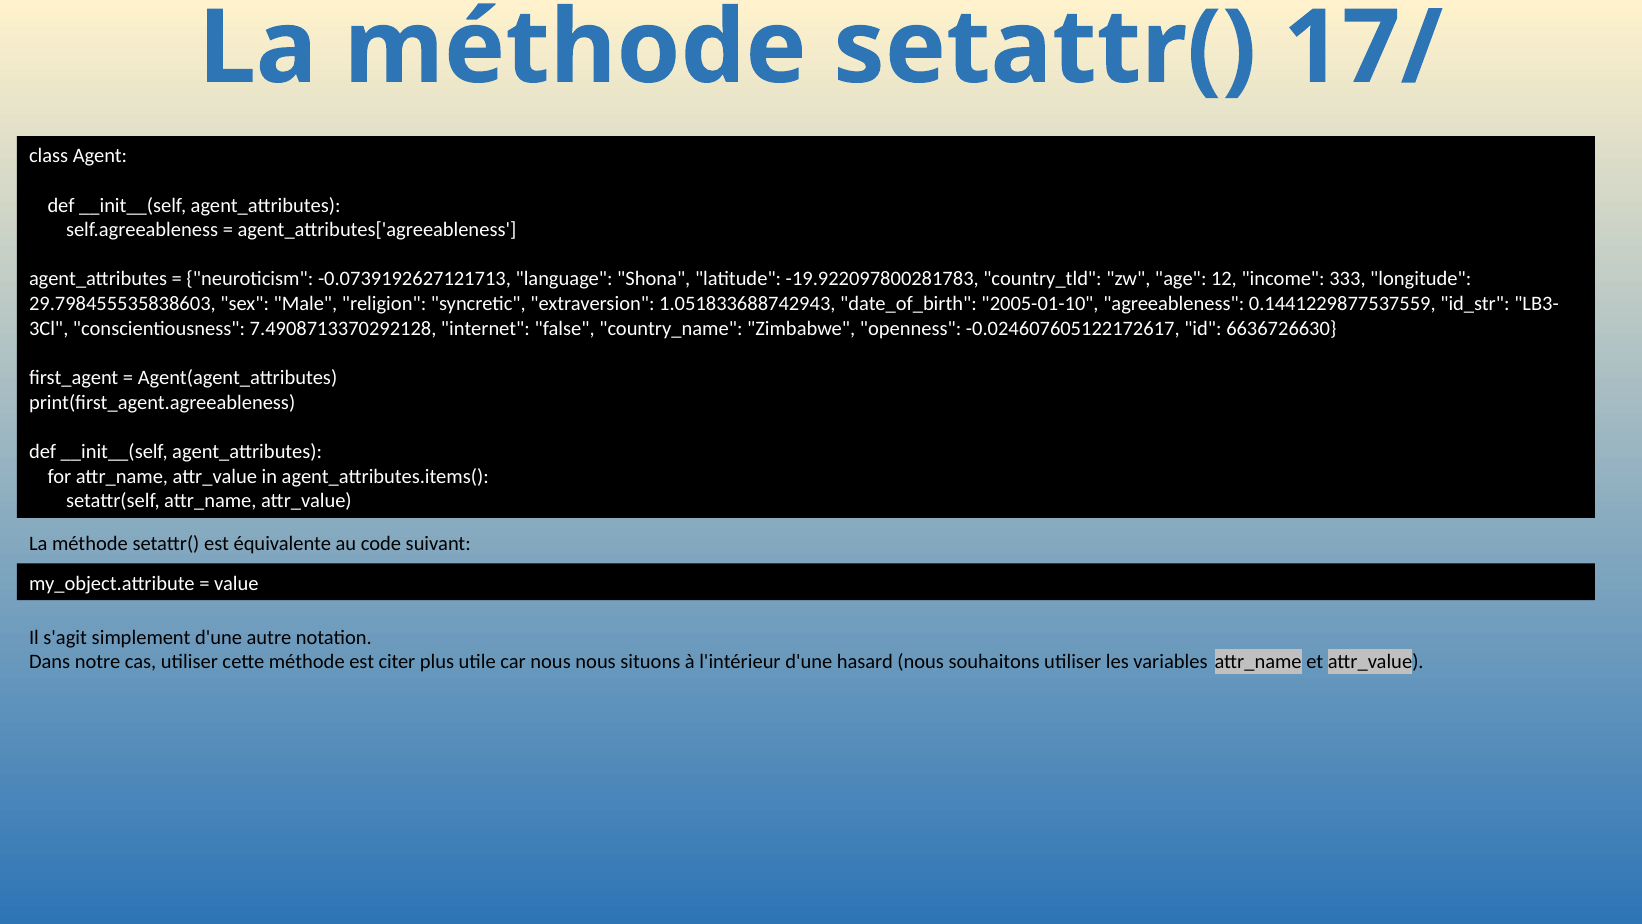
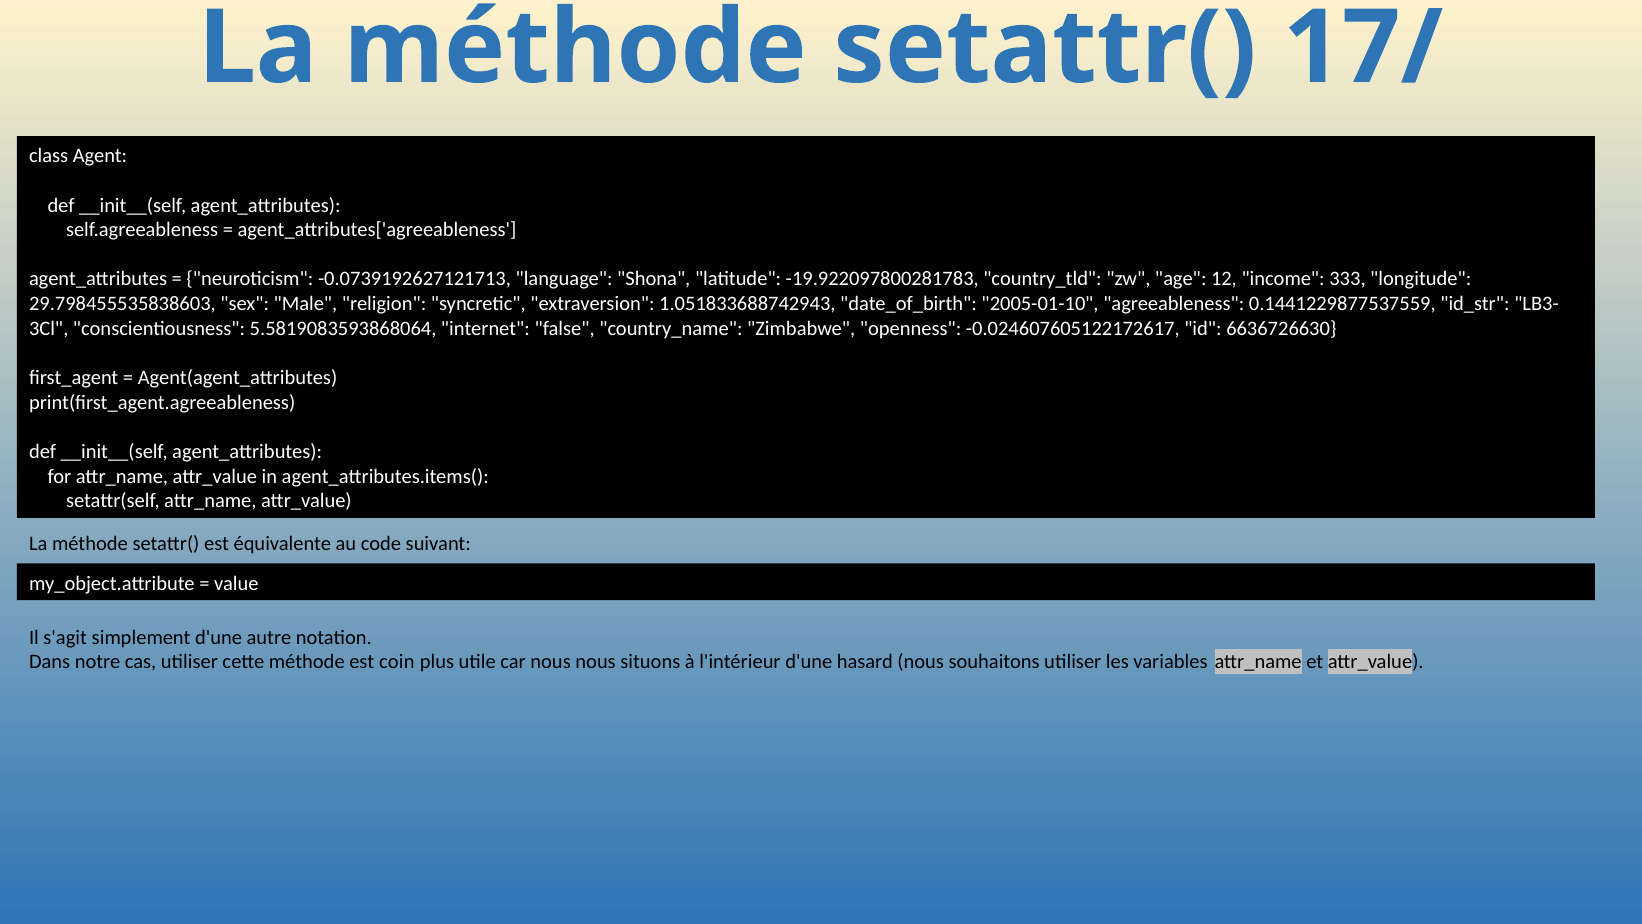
7.4908713370292128: 7.4908713370292128 -> 5.5819083593868064 (343, 328)
citer: citer -> coin (397, 662)
